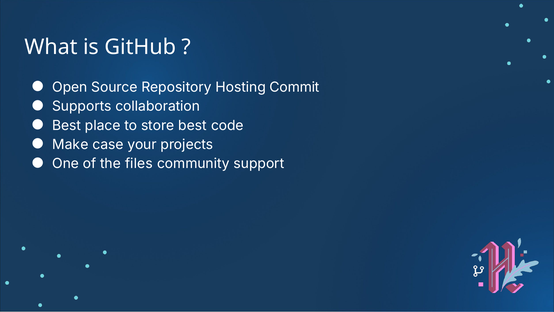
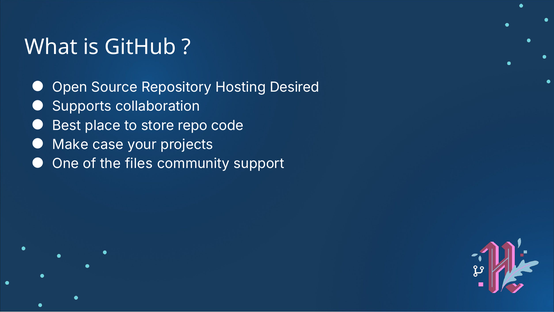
Commit: Commit -> Desired (295, 87)
store best: best -> repo (193, 125)
